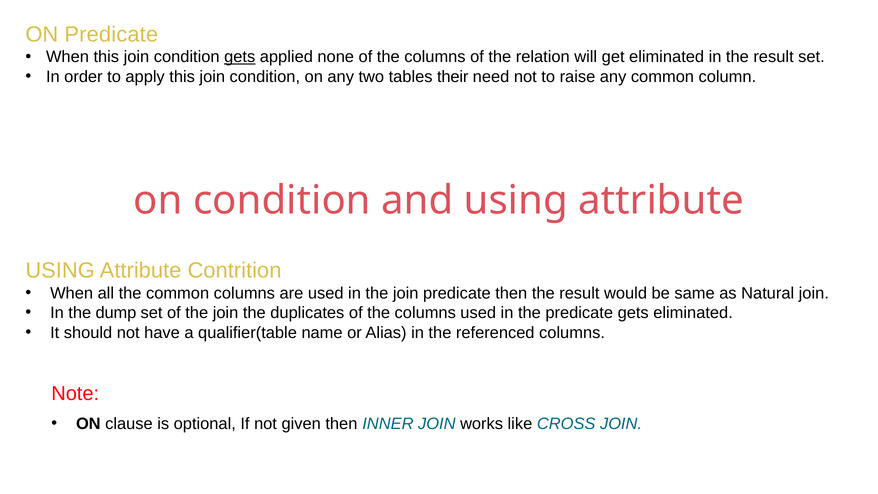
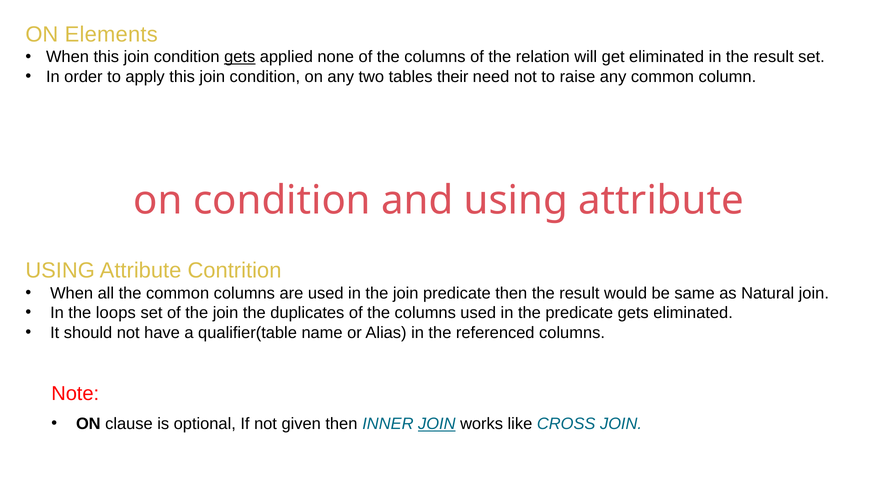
ON Predicate: Predicate -> Elements (111, 34)
dump: dump -> loops (116, 313)
JOIN underline: none -> present (437, 424)
